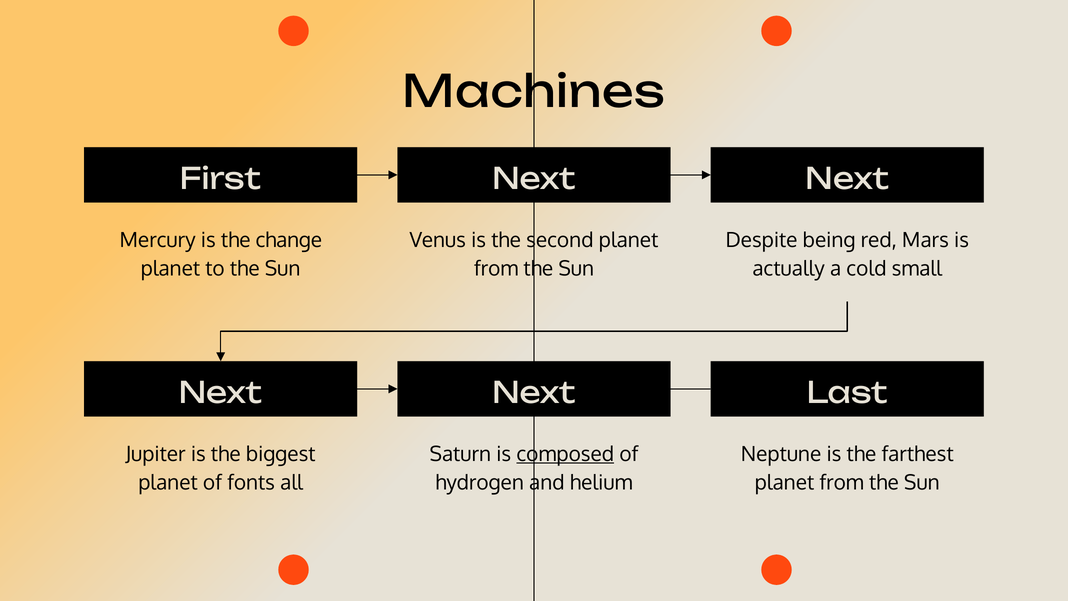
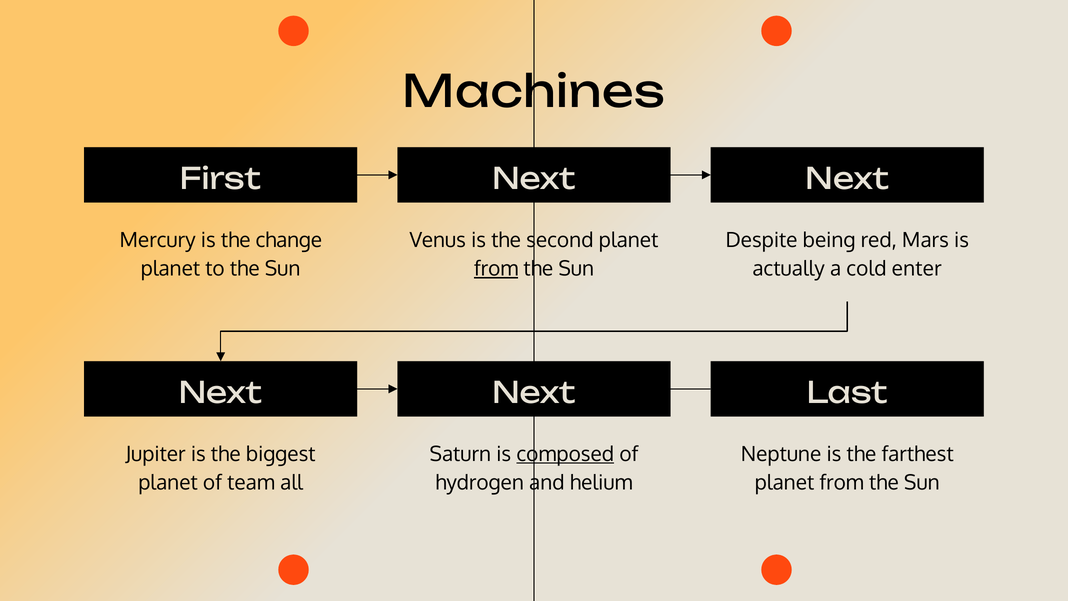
from underline: none -> present (496, 269)
small: small -> enter (917, 269)
fonts: fonts -> team (251, 483)
